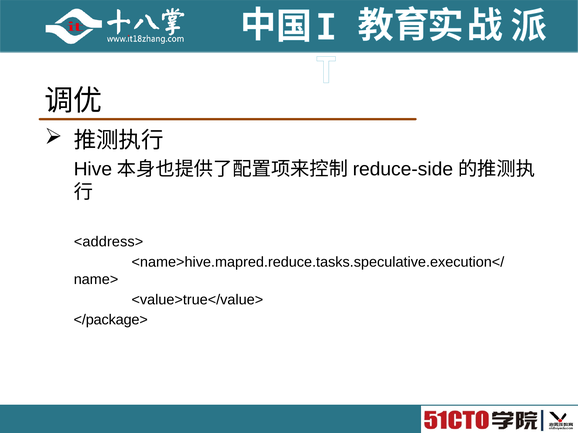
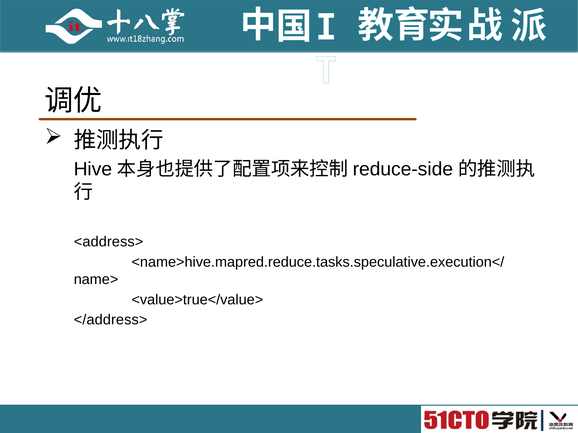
</package>: </package> -> </address> (111, 320)
